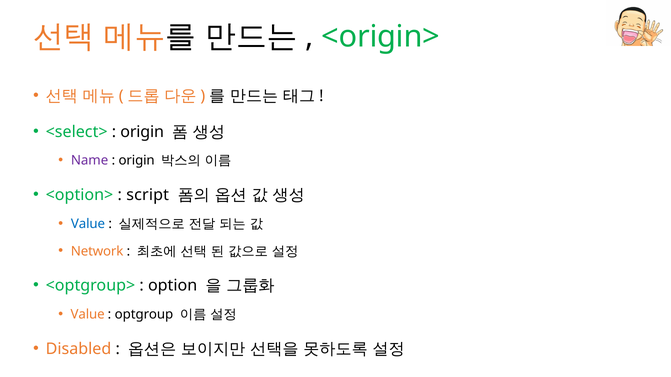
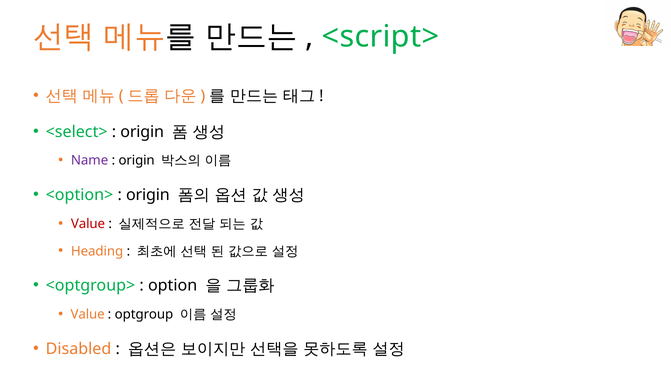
<origin>: <origin> -> <script> (380, 36)
script: script -> origin (148, 195)
Value colour: blue -> red (88, 224)
Network: Network -> Heading (97, 251)
